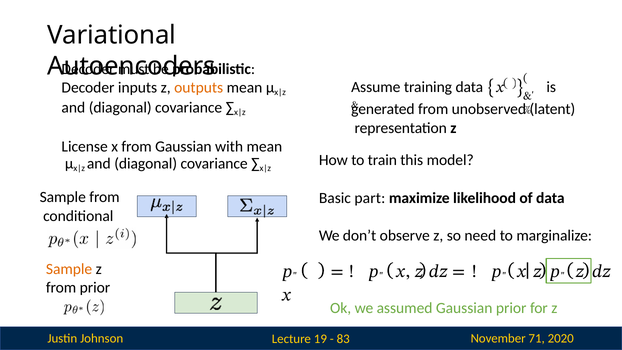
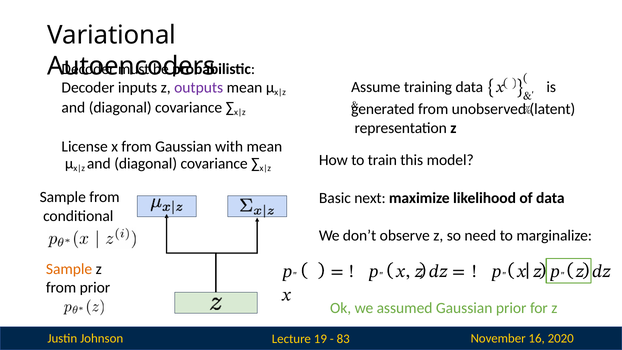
outputs colour: orange -> purple (199, 88)
part: part -> next (370, 198)
71: 71 -> 16 (537, 338)
